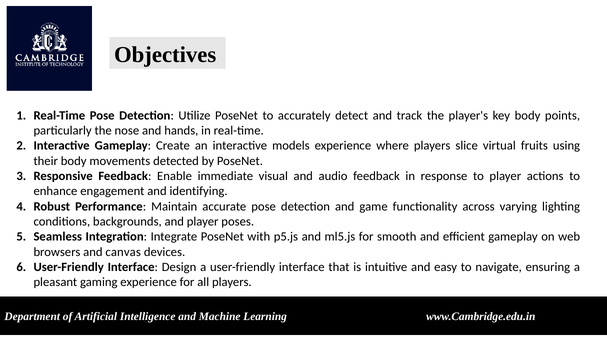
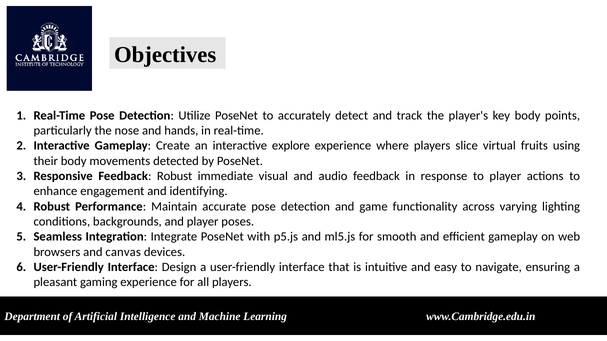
models: models -> explore (291, 146)
Feedback Enable: Enable -> Robust (175, 176)
